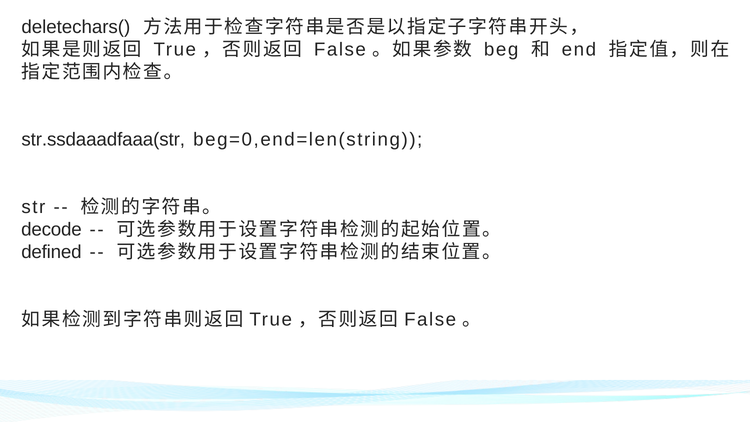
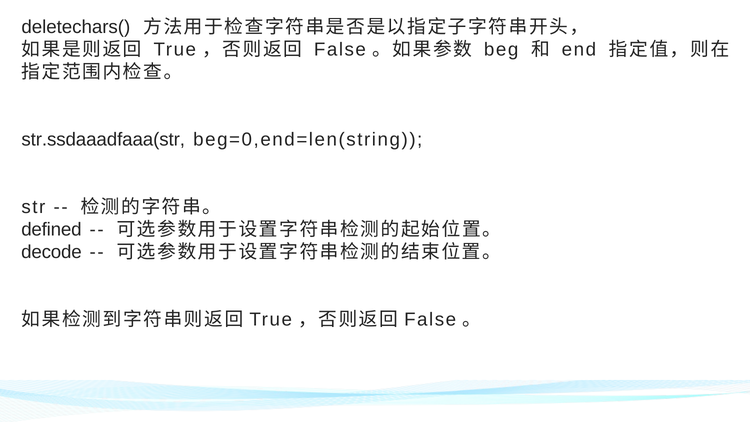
decode: decode -> defined (51, 230)
defined: defined -> decode (51, 252)
